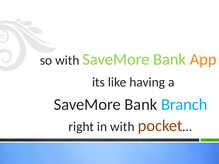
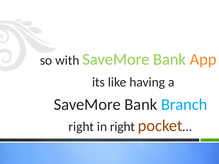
in with: with -> right (122, 127)
